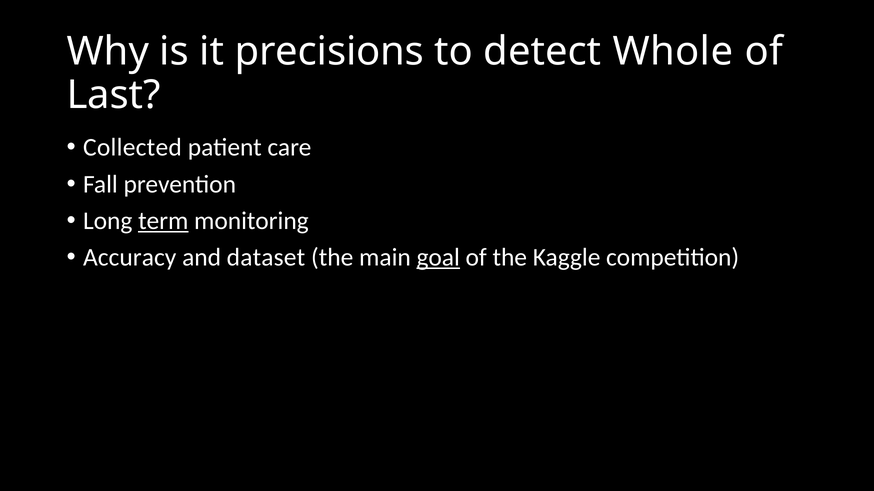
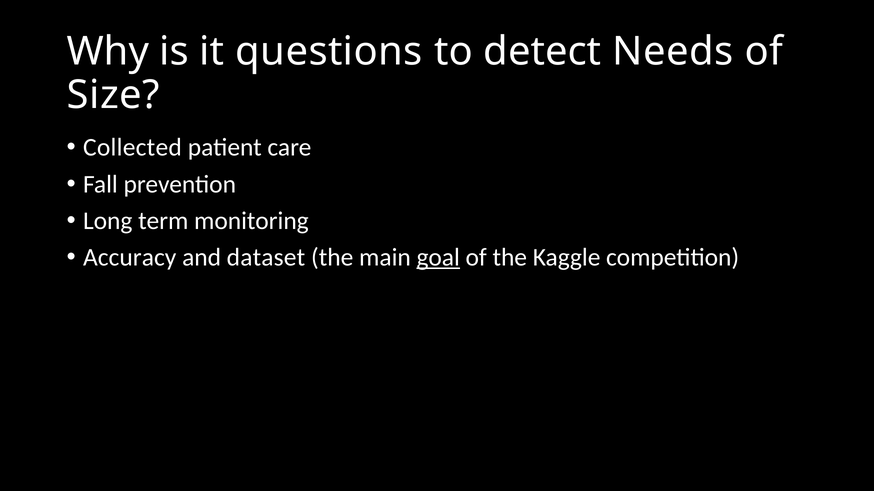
precisions: precisions -> questions (329, 52)
Whole: Whole -> Needs (673, 52)
Last: Last -> Size (113, 95)
term underline: present -> none (163, 221)
